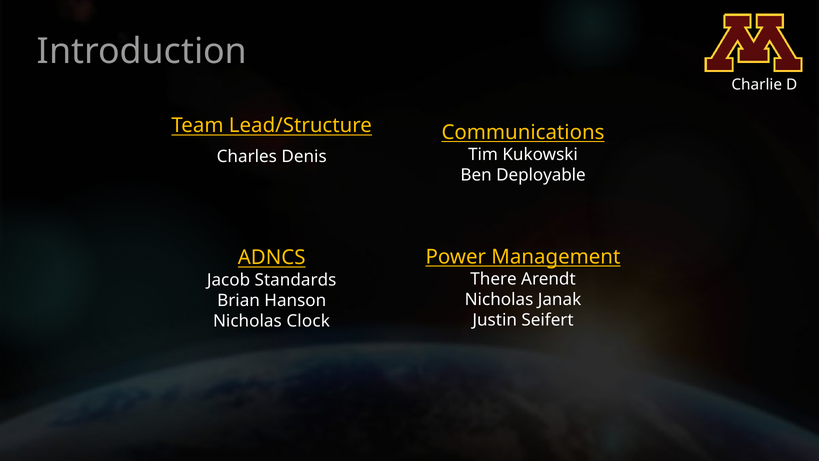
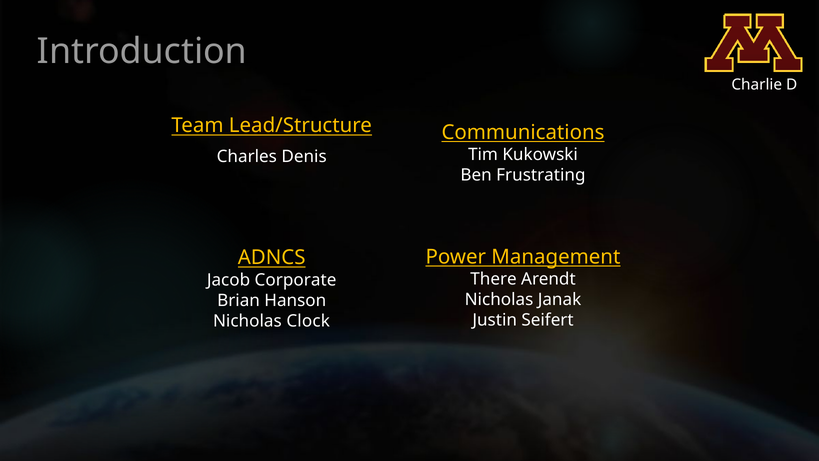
Deployable: Deployable -> Frustrating (541, 175)
Standards: Standards -> Corporate (295, 280)
